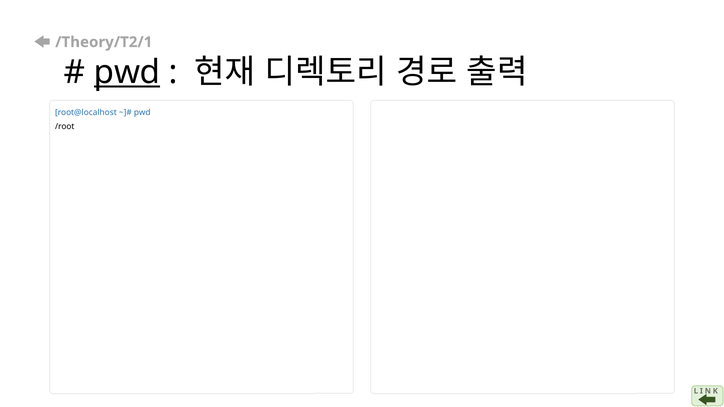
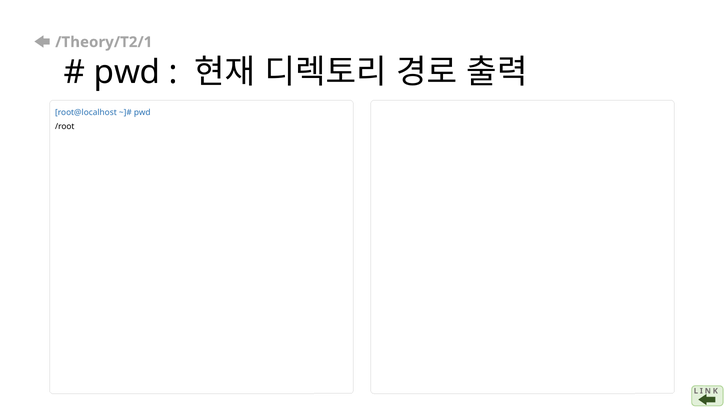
pwd underline: present -> none (127, 72)
